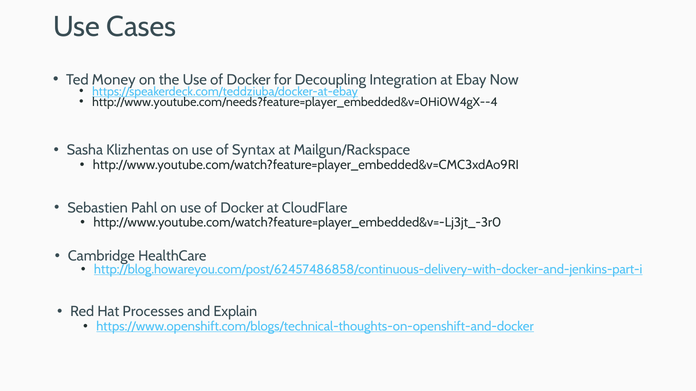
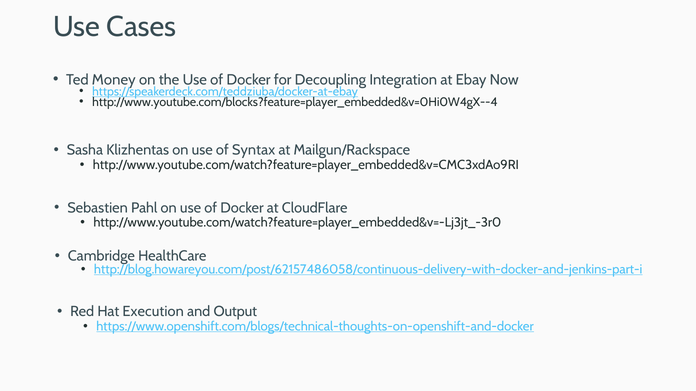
http://www.youtube.com/needs?feature=player_embedded&v=0Hi0W4gX--4: http://www.youtube.com/needs?feature=player_embedded&v=0Hi0W4gX--4 -> http://www.youtube.com/blocks?feature=player_embedded&v=0Hi0W4gX--4 (295, 102)
http://blog.howareyou.com/post/62457486858/continuous-delivery-with-docker-and-jenkins-part-i: http://blog.howareyou.com/post/62457486858/continuous-delivery-with-docker-and-jenkins-part-i -> http://blog.howareyou.com/post/62157486058/continuous-delivery-with-docker-and-jenkins-part-i (368, 270)
Processes: Processes -> Execution (153, 312)
Explain: Explain -> Output (235, 312)
